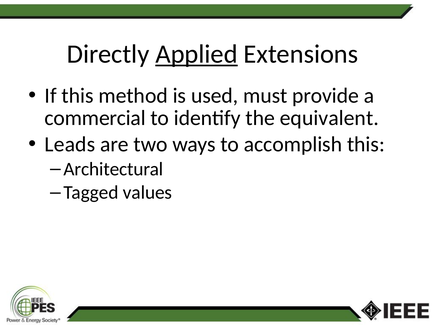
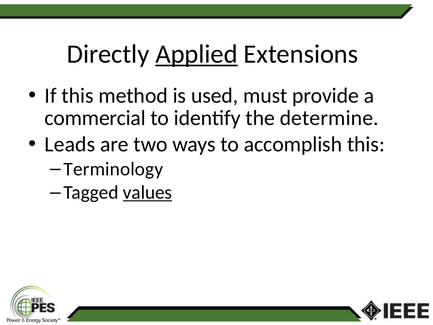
equivalent: equivalent -> determine (329, 118)
Architectural: Architectural -> Terminology (113, 169)
values underline: none -> present (148, 192)
